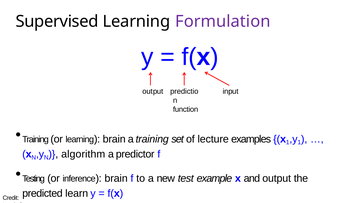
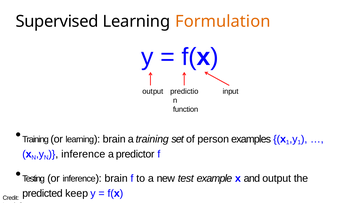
Formulation colour: purple -> orange (223, 21)
lecture: lecture -> person (213, 139)
algorithm: algorithm -> inference (83, 154)
learn: learn -> keep (77, 193)
